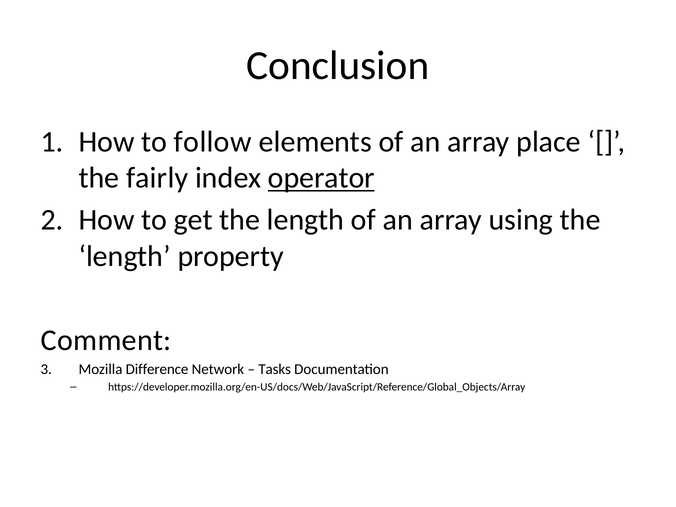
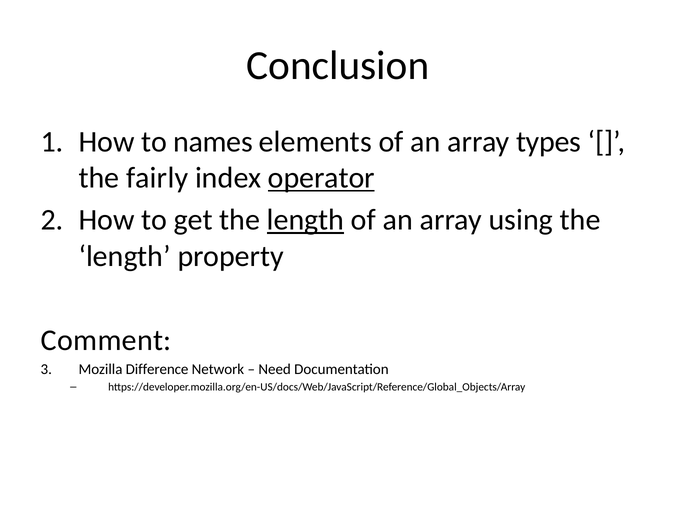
follow: follow -> names (213, 142)
place: place -> types (549, 142)
length underline: none -> present (306, 220)
Tasks: Tasks -> Need (275, 369)
